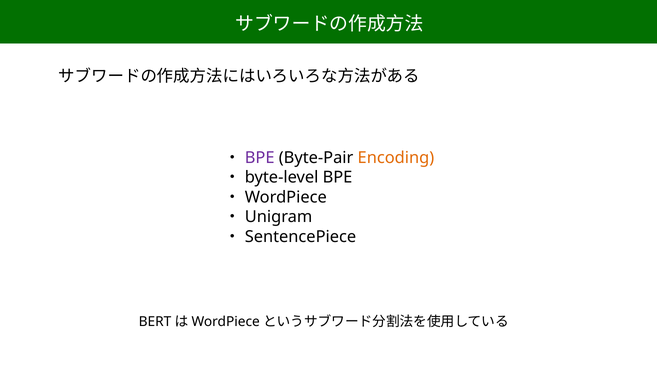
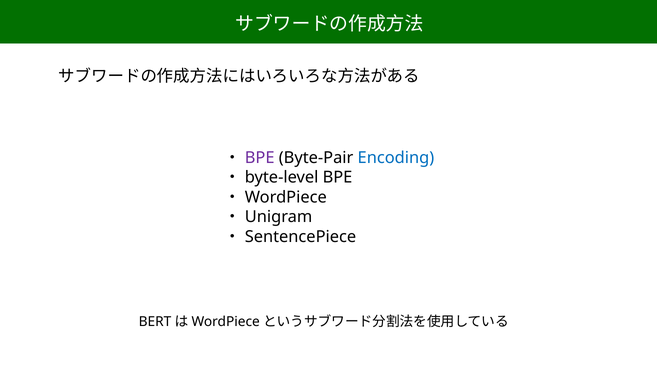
Encoding colour: orange -> blue (396, 158)
